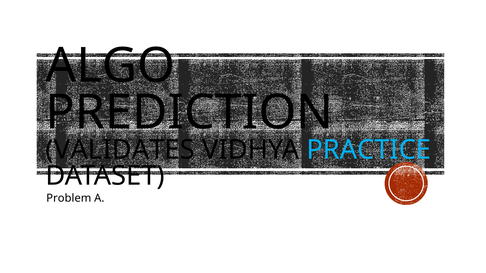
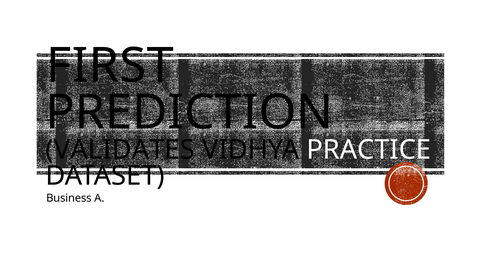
ALGO: ALGO -> FIRST (110, 66)
PRACTICE colour: light blue -> white (369, 150)
Problem: Problem -> Business (69, 198)
